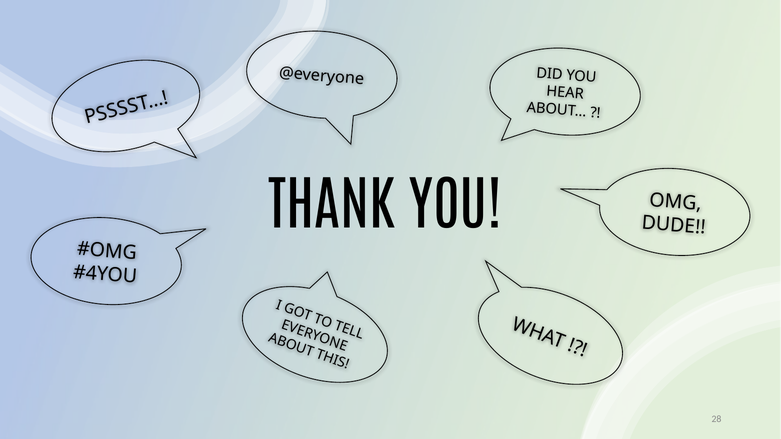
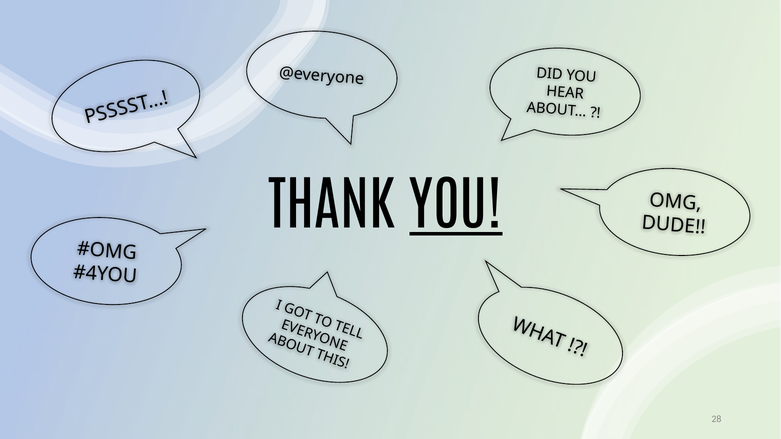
YOU underline: none -> present (456, 208)
